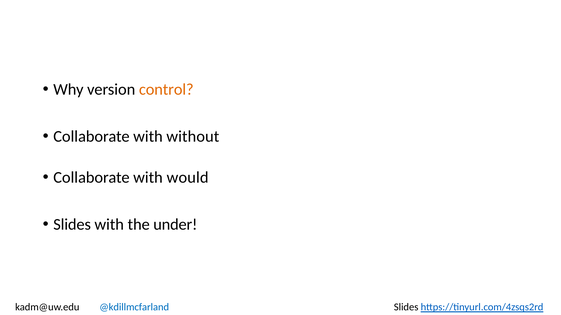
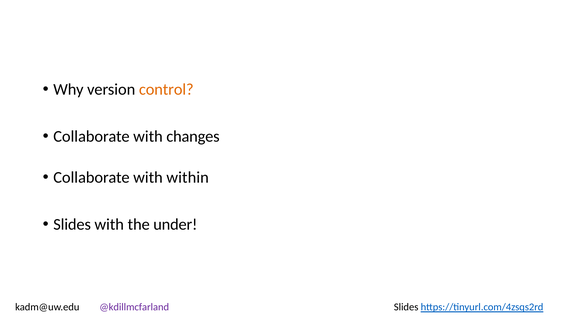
without: without -> changes (193, 137)
would: would -> within (188, 178)
@kdillmcfarland colour: blue -> purple (134, 308)
